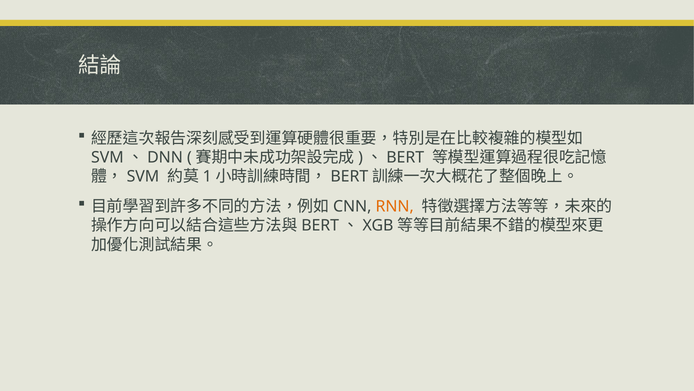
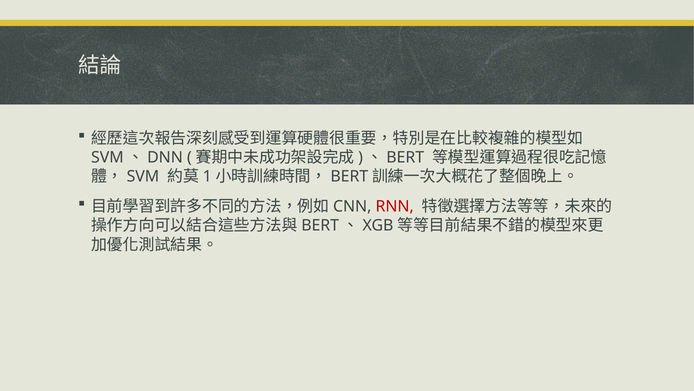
RNN colour: orange -> red (395, 206)
